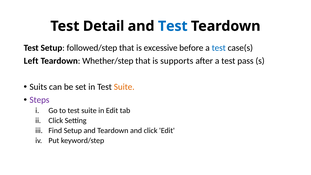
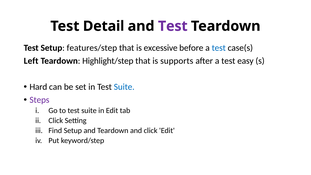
Test colour: blue -> purple (173, 26)
followed/step: followed/step -> features/step (92, 48)
Whether/step: Whether/step -> Highlight/step (108, 61)
pass: pass -> easy (245, 61)
Suits: Suits -> Hard (38, 87)
Suite colour: orange -> blue (124, 87)
